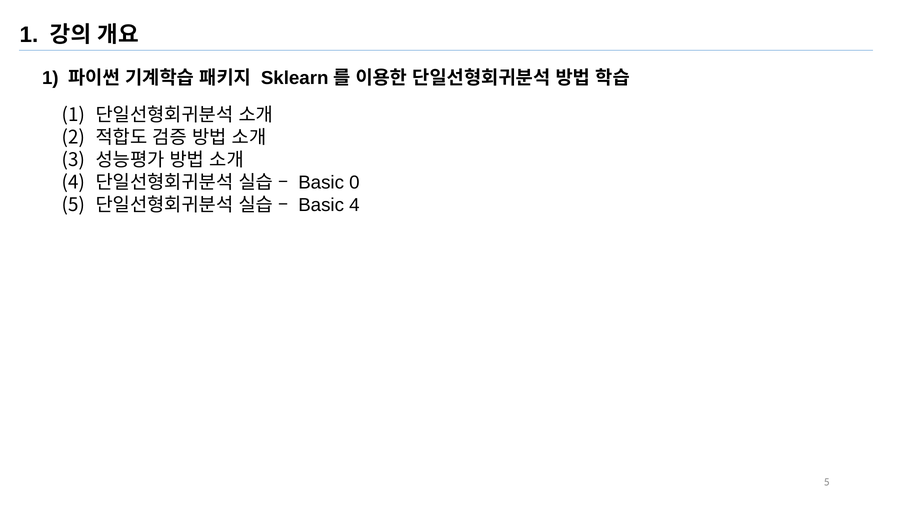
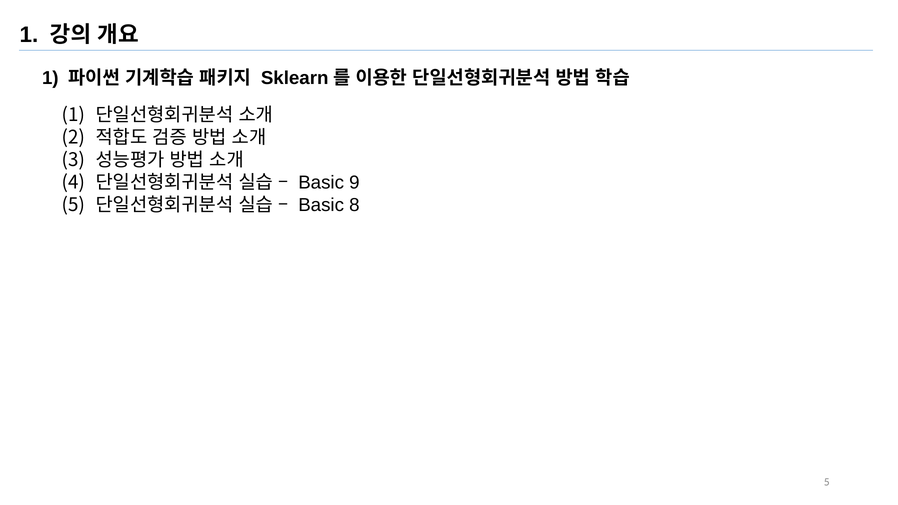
0: 0 -> 9 (354, 182)
Basic 4: 4 -> 8 (354, 205)
